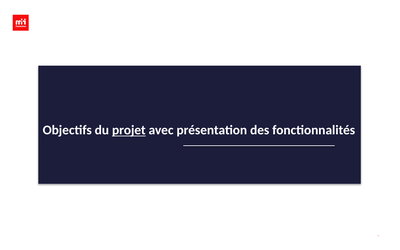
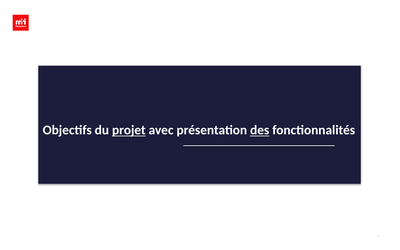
des underline: none -> present (260, 130)
